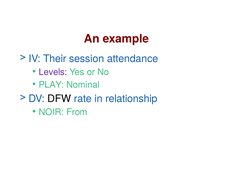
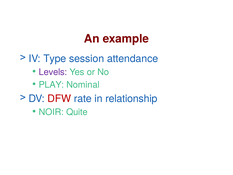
Their: Their -> Type (55, 59)
DFW colour: black -> red (59, 98)
From: From -> Quite (77, 112)
